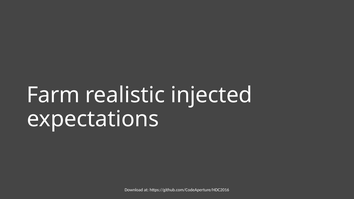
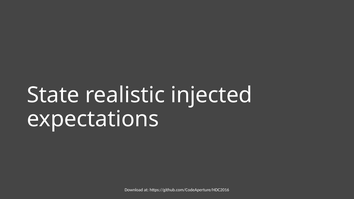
Farm: Farm -> State (53, 95)
